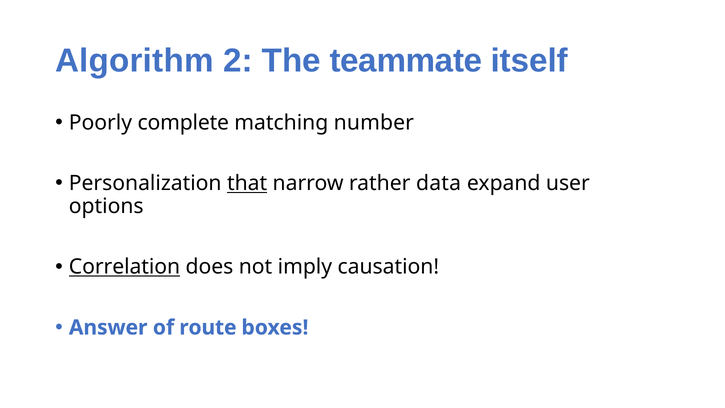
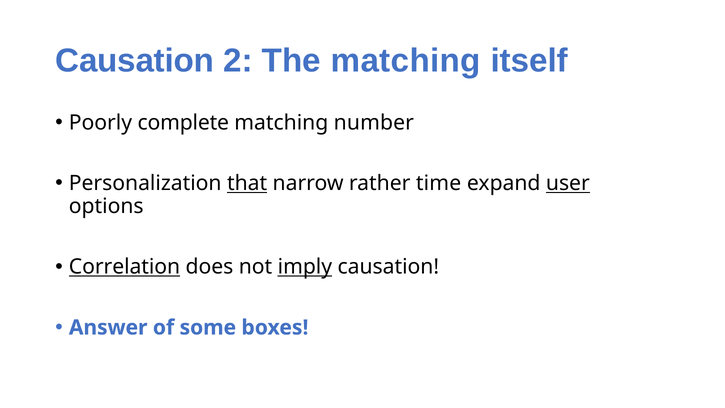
Algorithm: Algorithm -> Causation (135, 61)
The teammate: teammate -> matching (406, 61)
data: data -> time (439, 183)
user underline: none -> present (568, 183)
imply underline: none -> present (305, 267)
route: route -> some (208, 327)
